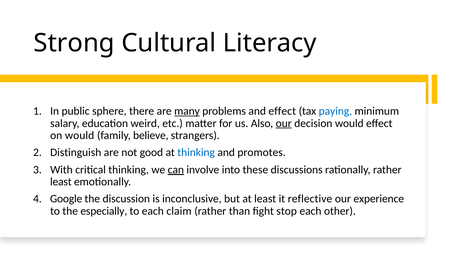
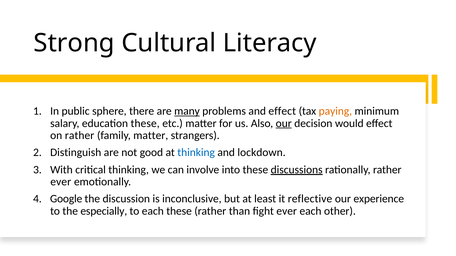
paying colour: blue -> orange (335, 111)
education weird: weird -> these (145, 124)
on would: would -> rather (80, 136)
family believe: believe -> matter (151, 136)
promotes: promotes -> lockdown (262, 153)
can underline: present -> none (176, 170)
discussions underline: none -> present (297, 170)
least: least -> ever (61, 182)
each claim: claim -> these (179, 212)
fight stop: stop -> ever (287, 212)
